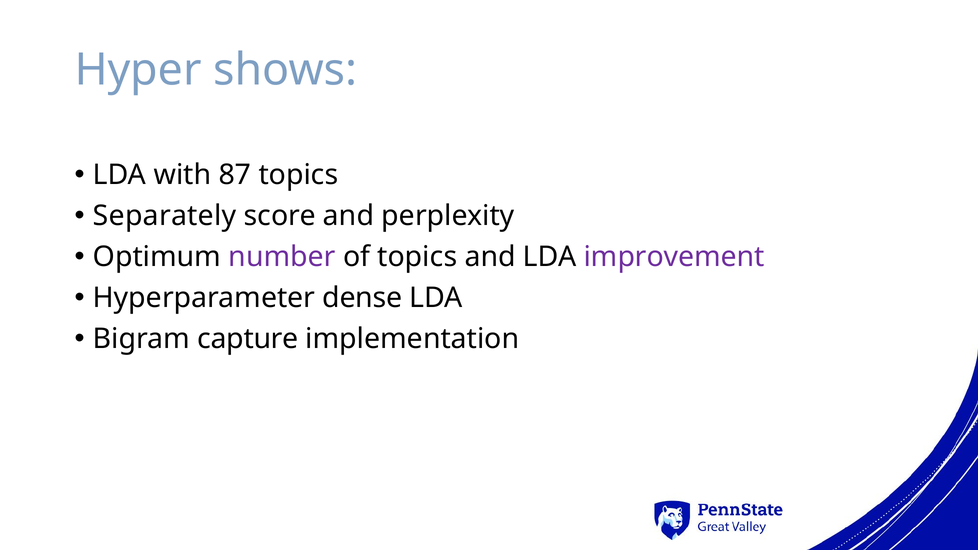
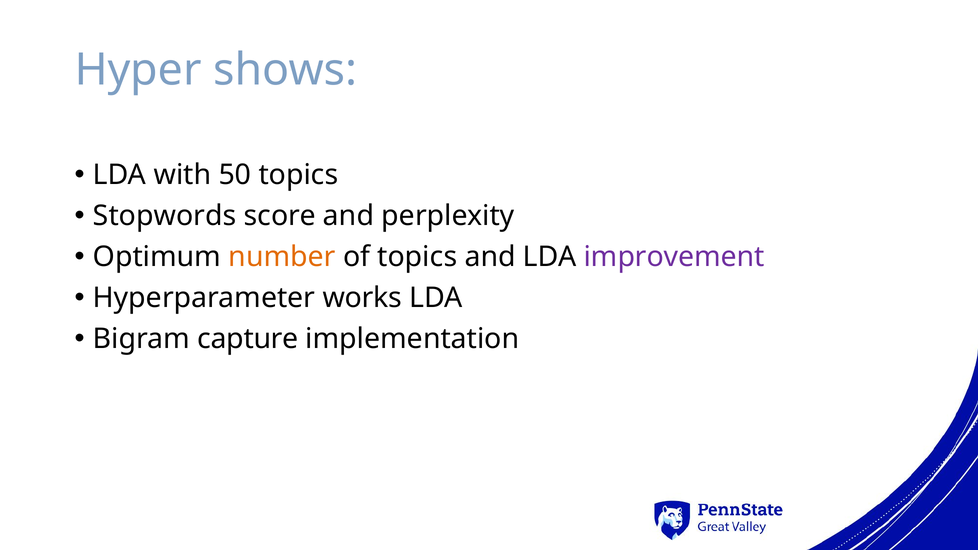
87: 87 -> 50 (235, 175)
Separately: Separately -> Stopwords (165, 216)
number colour: purple -> orange (282, 257)
dense: dense -> works (362, 298)
